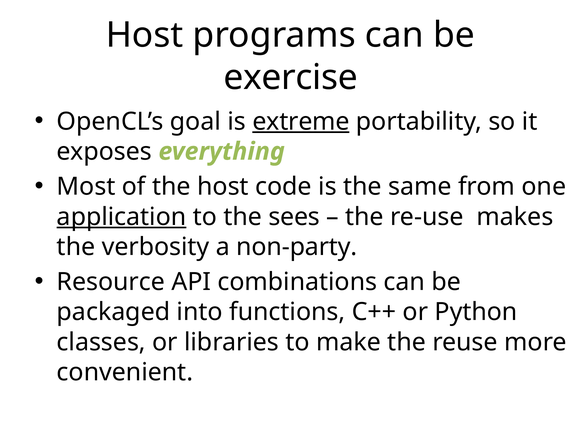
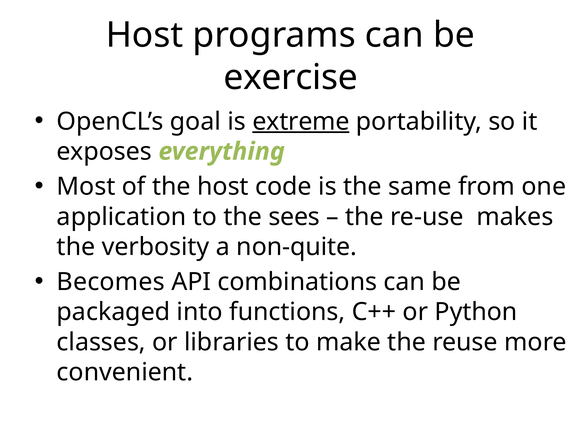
application underline: present -> none (121, 217)
non-party: non-party -> non-quite (297, 247)
Resource: Resource -> Becomes (111, 282)
